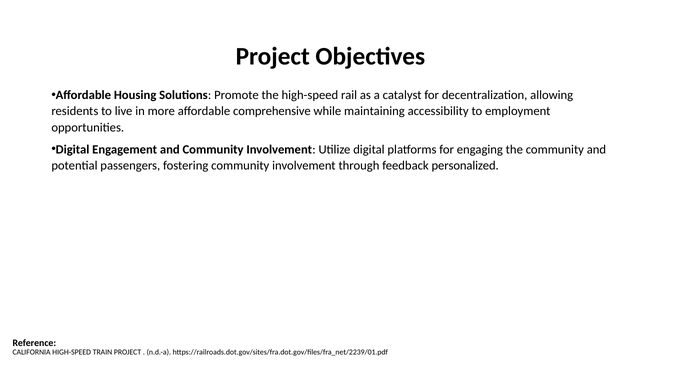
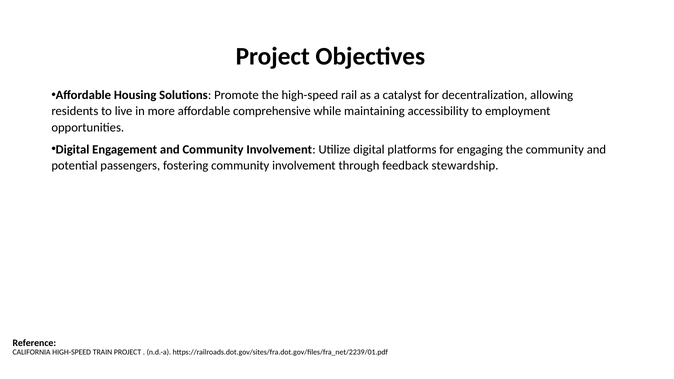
personalized: personalized -> stewardship (465, 166)
